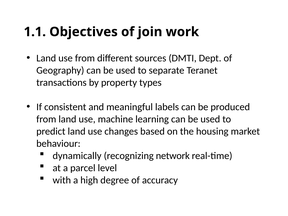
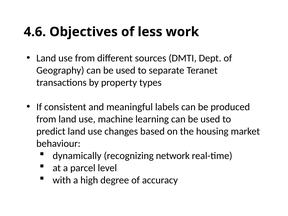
1.1: 1.1 -> 4.6 (35, 32)
join: join -> less (150, 32)
